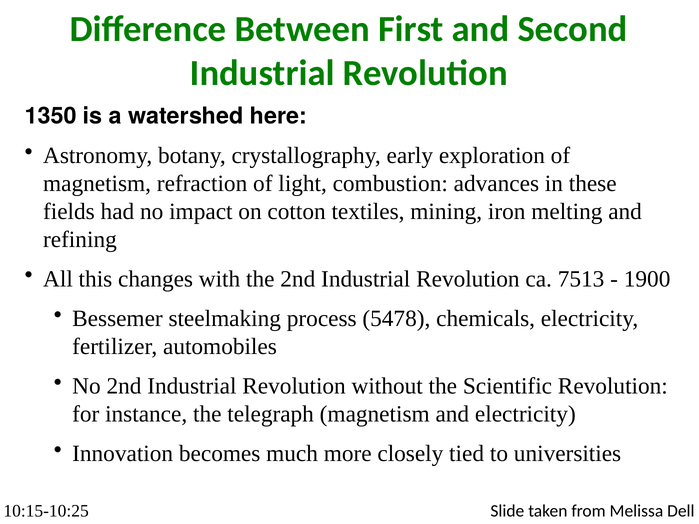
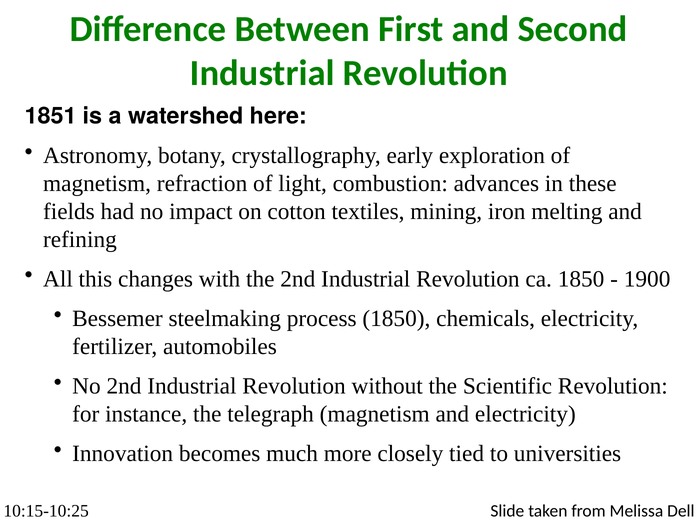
1350: 1350 -> 1851 (51, 116)
ca 7513: 7513 -> 1850 (581, 279)
process 5478: 5478 -> 1850 (396, 319)
